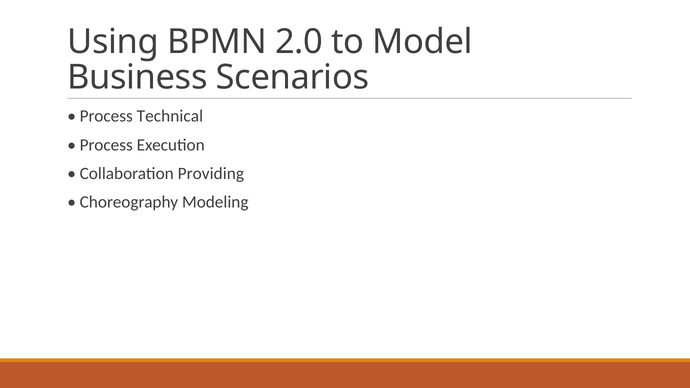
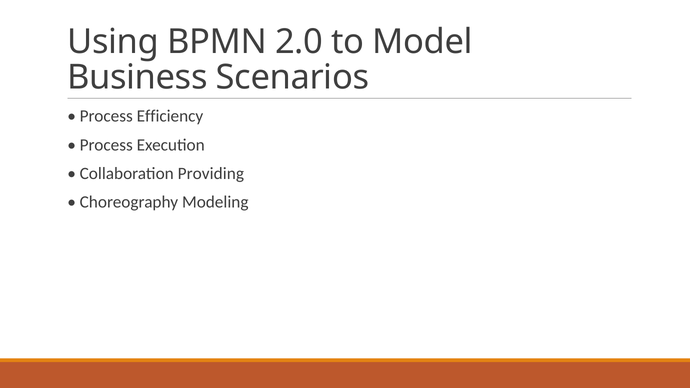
Technical: Technical -> Efficiency (170, 116)
